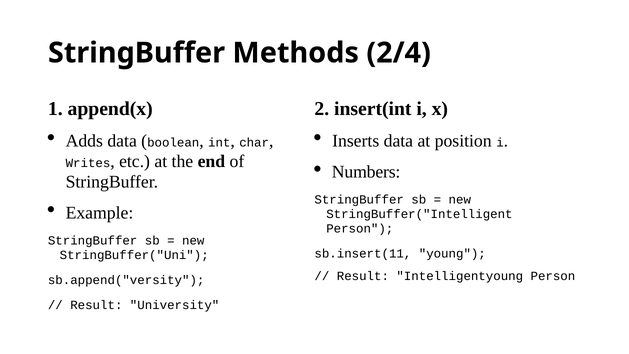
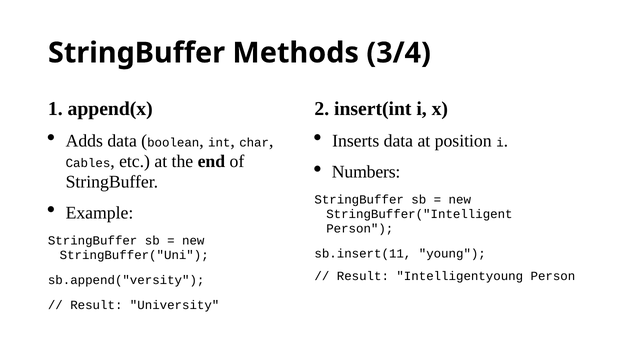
2/4: 2/4 -> 3/4 (399, 53)
Writes: Writes -> Cables (88, 163)
